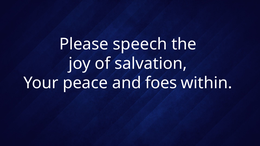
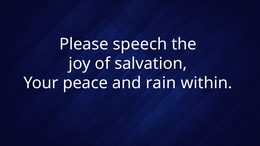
foes: foes -> rain (161, 83)
